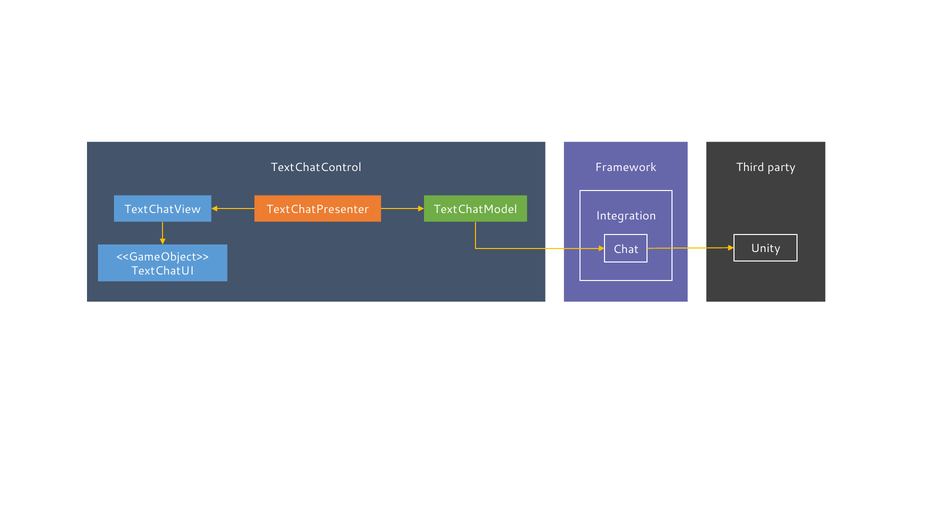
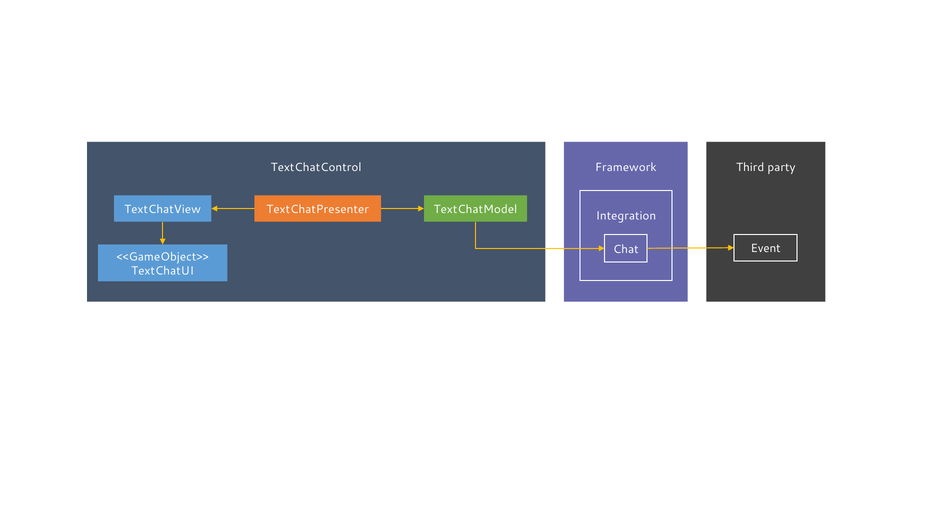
Unity: Unity -> Event (766, 249)
